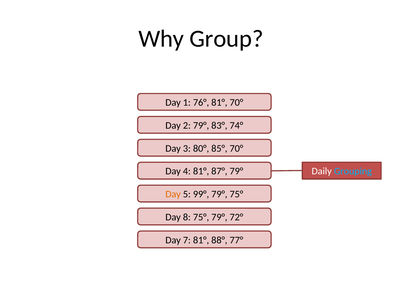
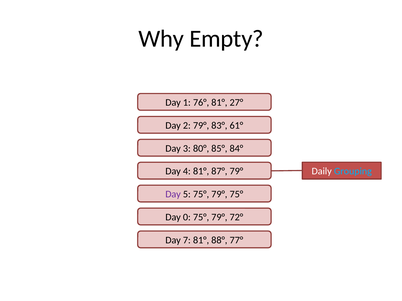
Group: Group -> Empty (227, 39)
81° 70°: 70° -> 27° (236, 103)
74°: 74° -> 61° (236, 126)
85° 70°: 70° -> 84° (236, 149)
Day colour: orange -> purple (173, 195)
5 99°: 99° -> 75° (201, 195)
8: 8 -> 0 (187, 218)
